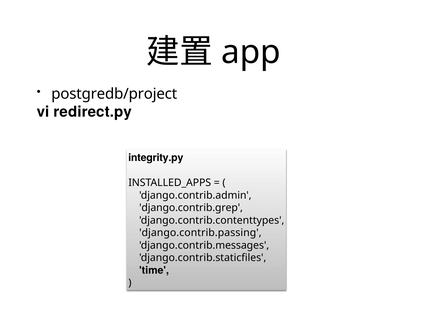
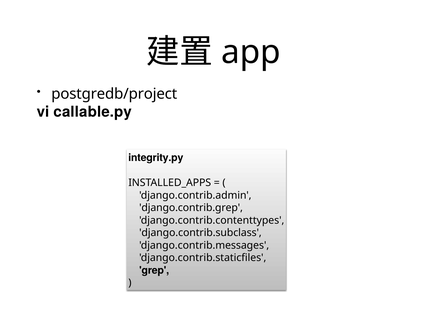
redirect.py: redirect.py -> callable.py (93, 112)
django.contrib.passing: django.contrib.passing -> django.contrib.subclass (200, 233)
time: time -> grep (154, 270)
